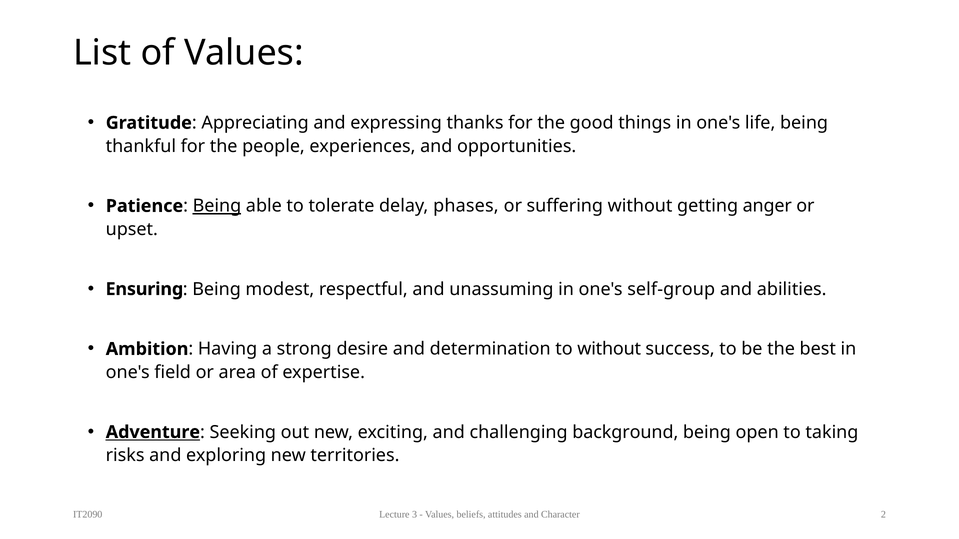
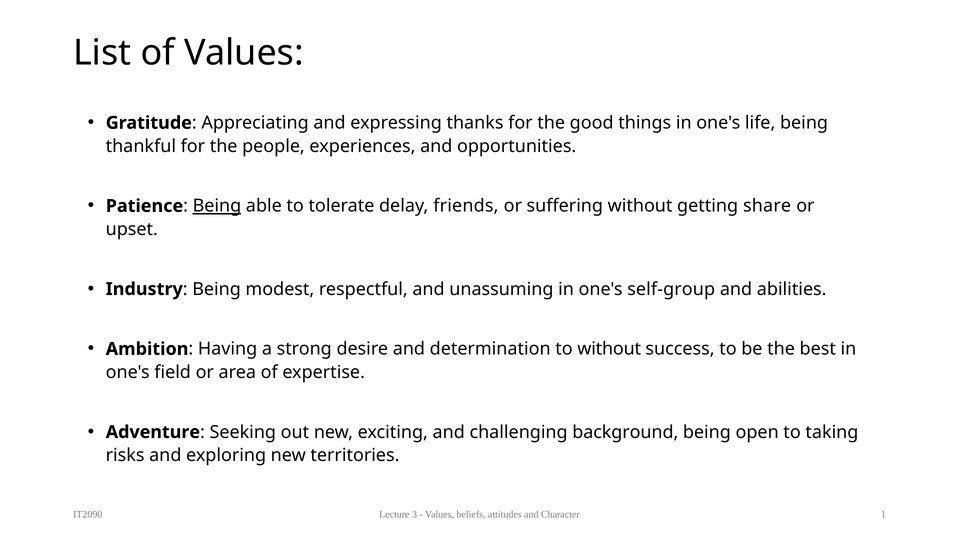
phases: phases -> friends (466, 206)
anger: anger -> share (767, 206)
Ensuring: Ensuring -> Industry (144, 289)
Adventure underline: present -> none (153, 432)
2: 2 -> 1 (883, 515)
